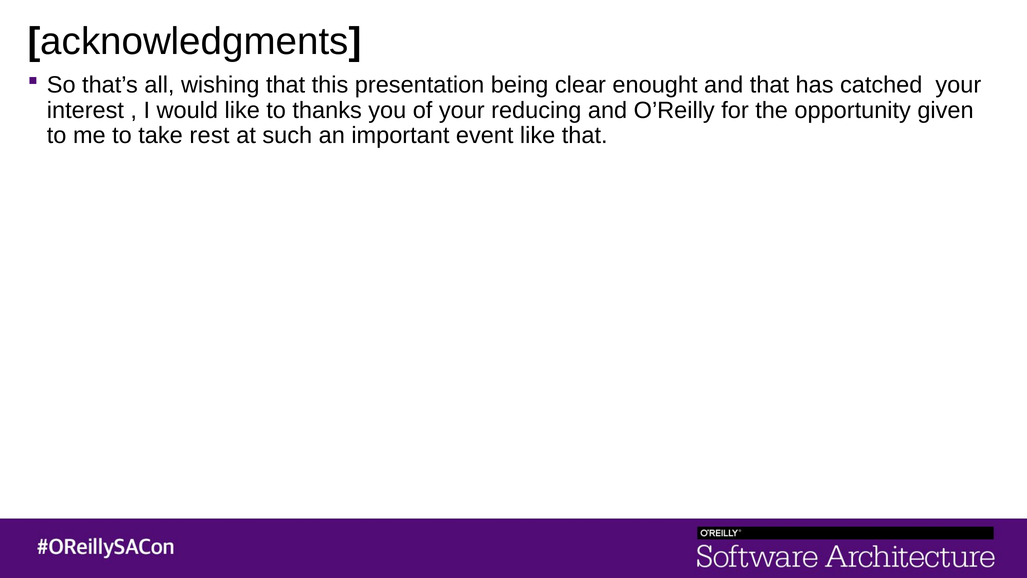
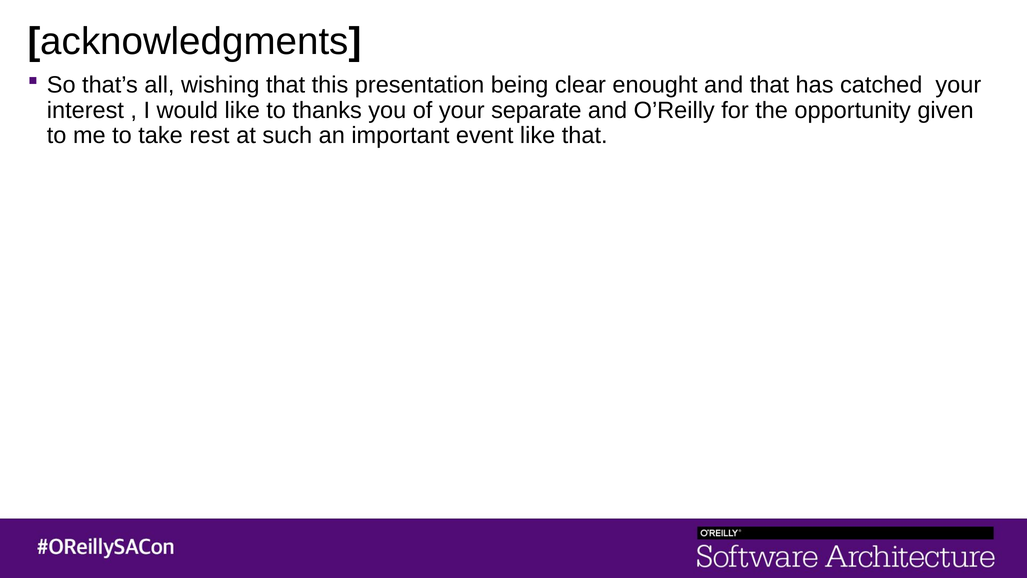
reducing: reducing -> separate (536, 110)
